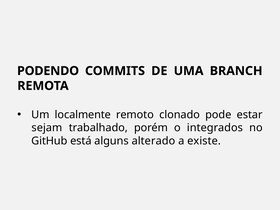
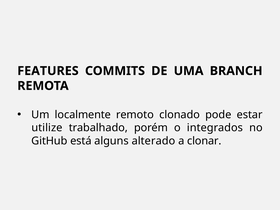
PODENDO: PODENDO -> FEATURES (48, 71)
sejam: sejam -> utilize (47, 128)
existe: existe -> clonar (204, 141)
